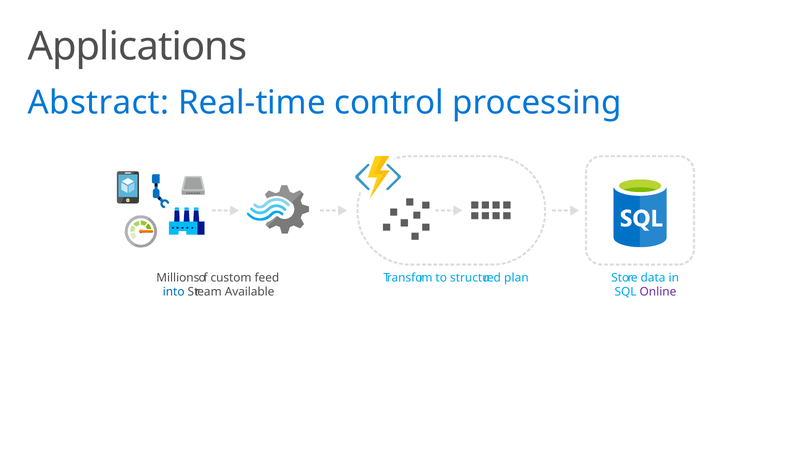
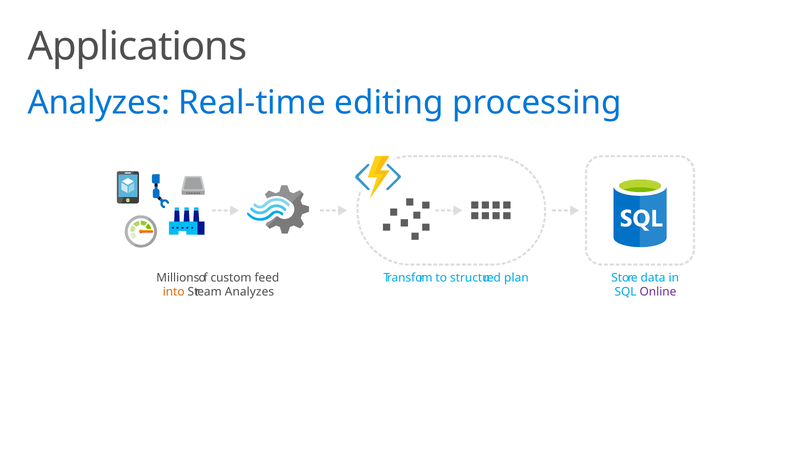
Abstract: Abstract -> Analyzes (99, 103)
control: control -> editing (389, 103)
into colour: blue -> orange (174, 292)
Stream Available: Available -> Analyzes (249, 292)
